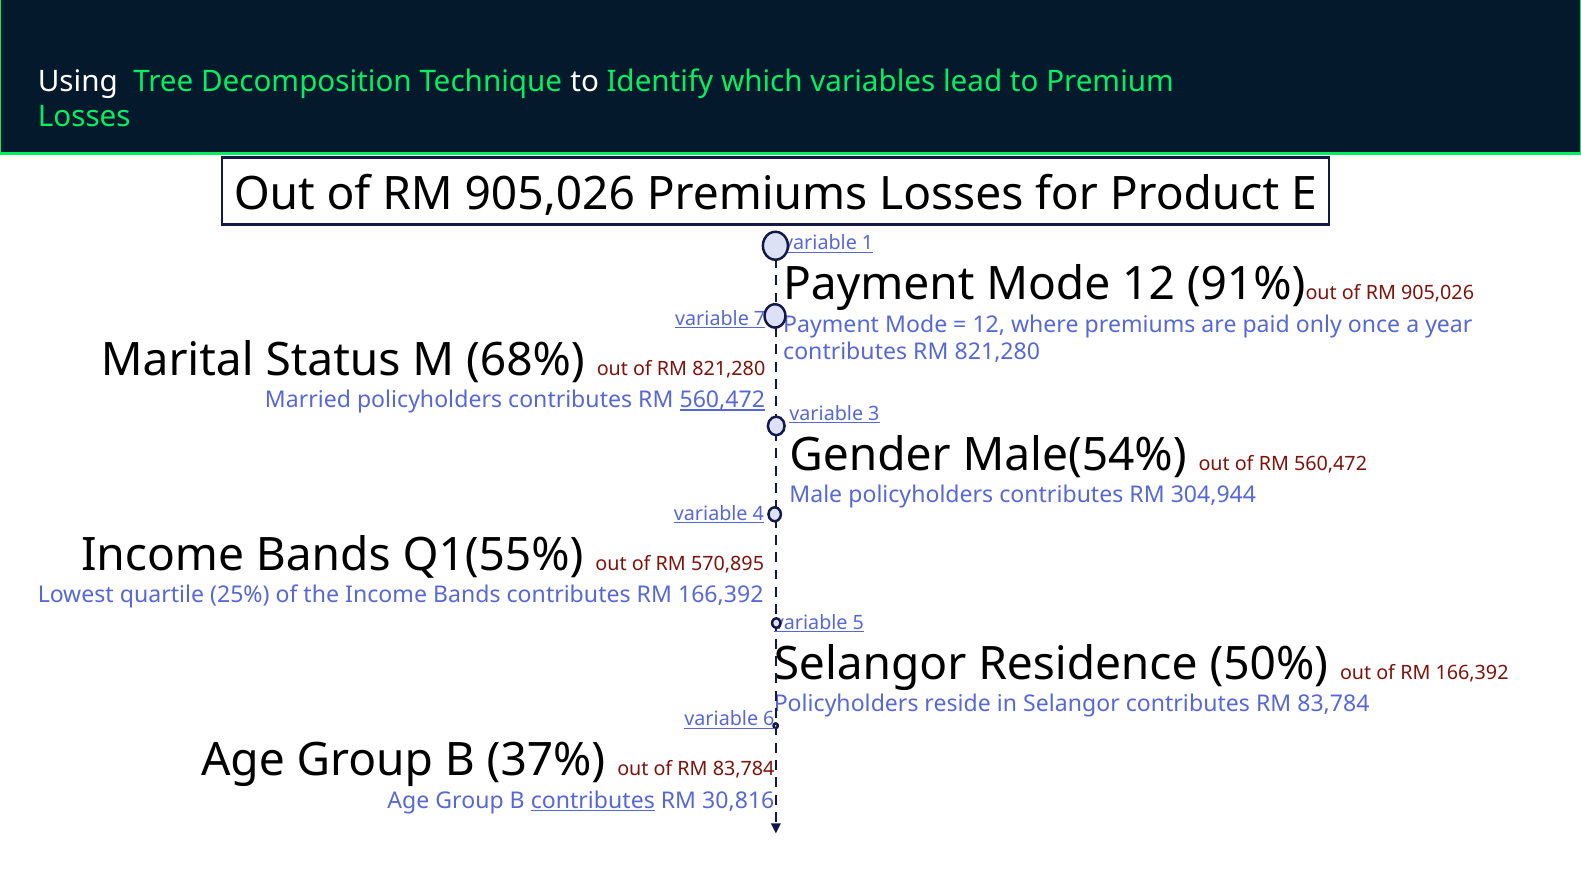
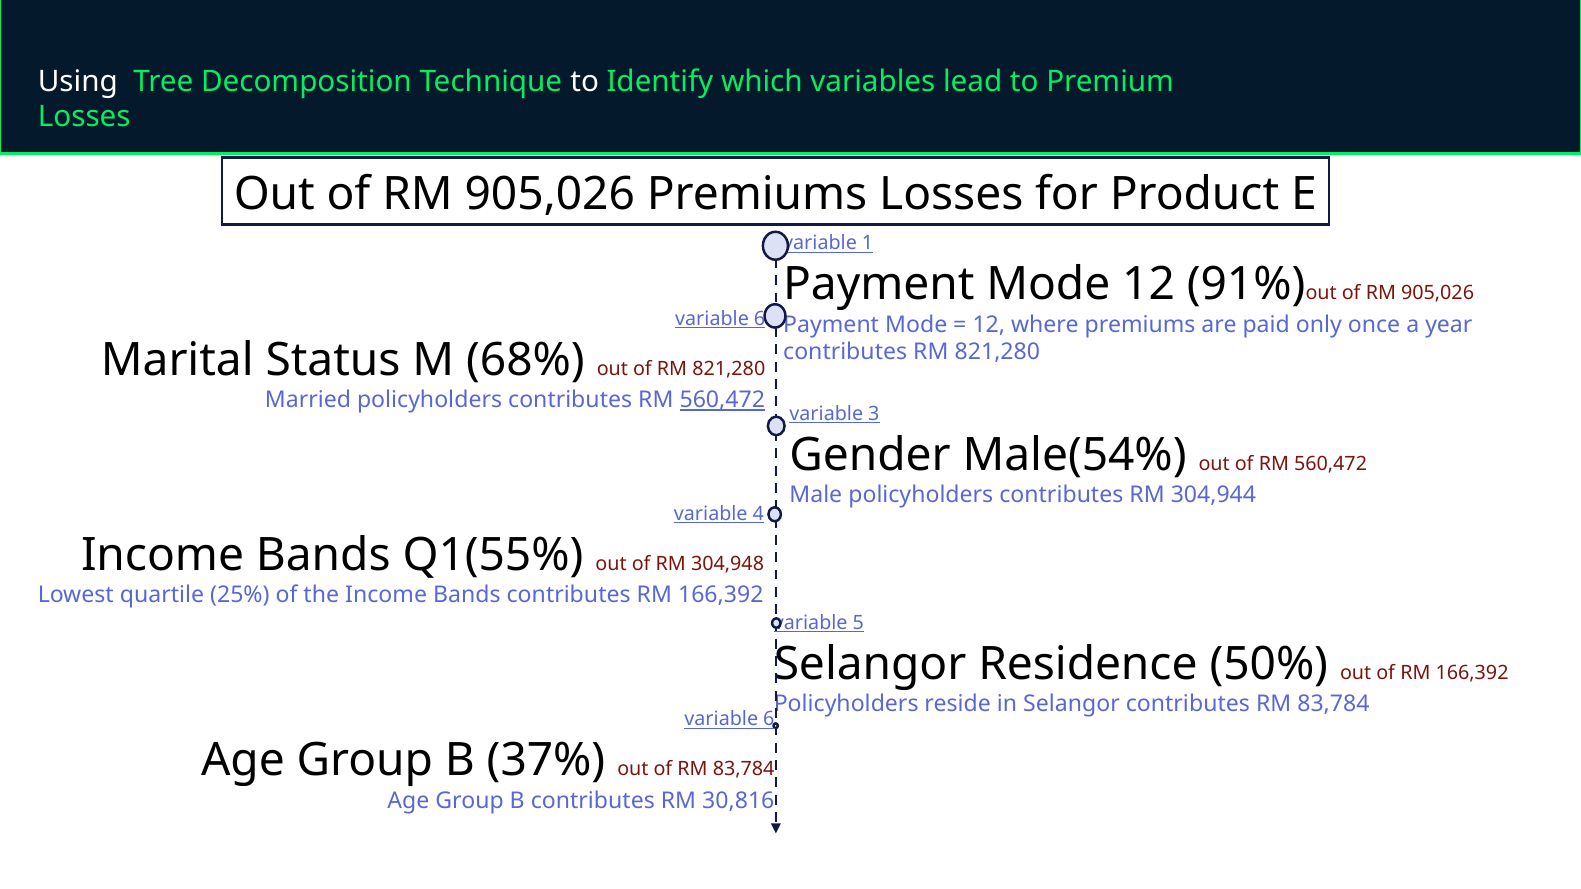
7: 7 -> 6 (760, 319)
570,895: 570,895 -> 304,948 (728, 564)
contributes underline: present -> none (593, 801)
